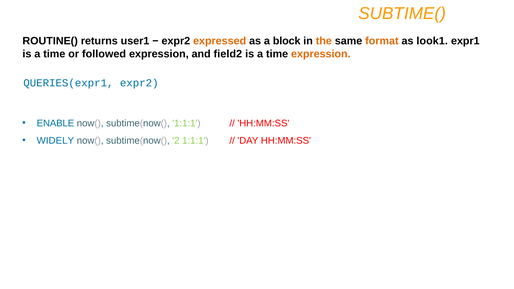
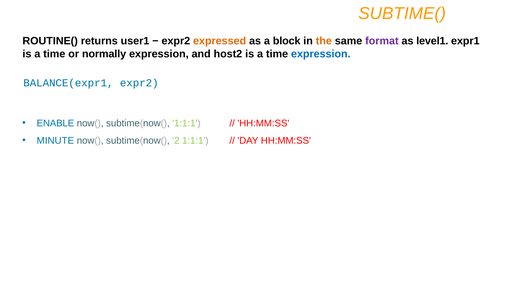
format colour: orange -> purple (382, 41)
look1: look1 -> level1 (432, 41)
followed: followed -> normally (104, 54)
field2: field2 -> host2 (228, 54)
expression colour: orange -> blue (321, 54)
QUERIES(expr1: QUERIES(expr1 -> BALANCE(expr1 (68, 83)
WIDELY: WIDELY -> MINUTE (55, 141)
